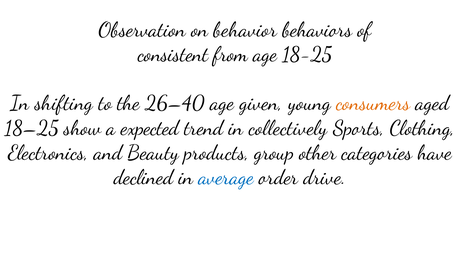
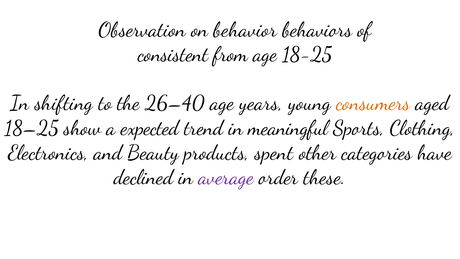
given: given -> years (261, 103)
collectively: collectively -> meaningful (288, 127)
group: group -> spent (274, 152)
average colour: blue -> purple (226, 177)
drive: drive -> these (325, 177)
